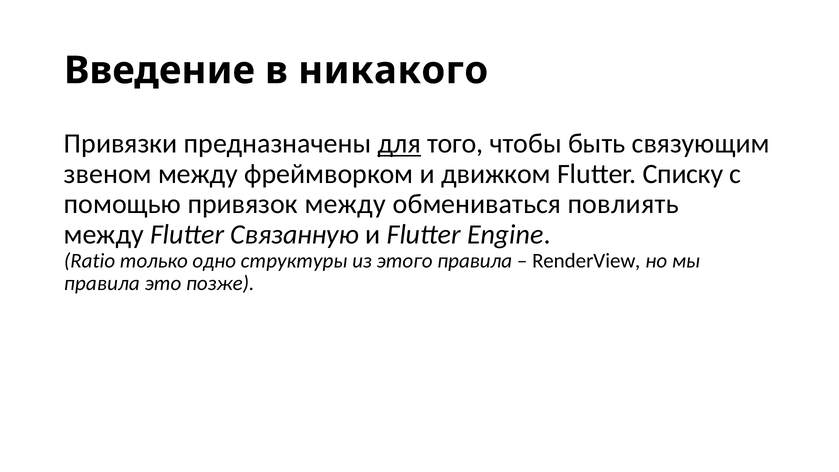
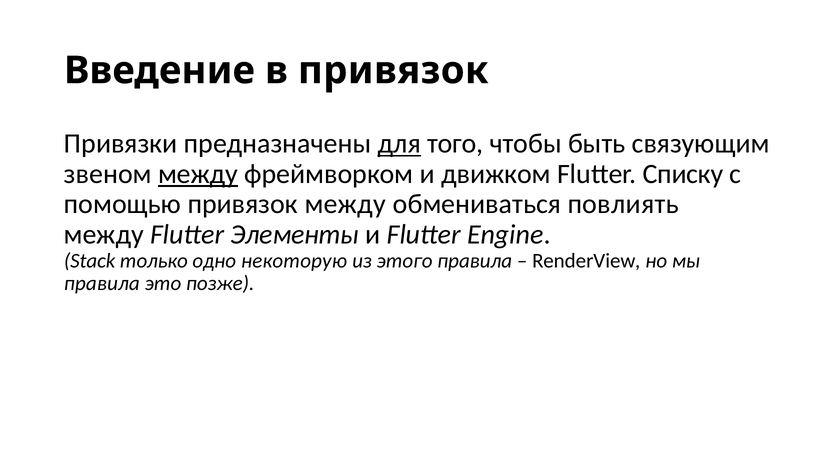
в никакого: никакого -> привязок (393, 70)
между underline: none -> present (198, 174)
Связанную: Связанную -> Элементы (295, 234)
Ratio: Ratio -> Stack (90, 261)
структуры: структуры -> некоторую (294, 261)
